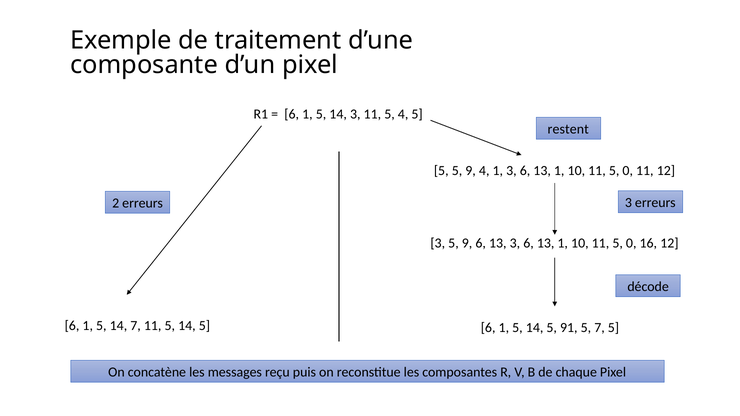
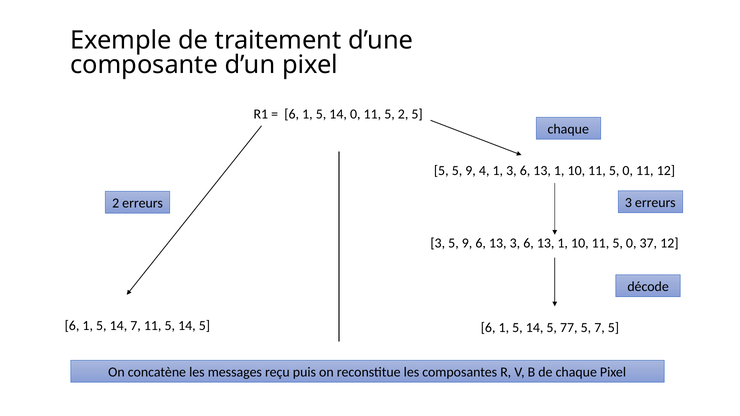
14 3: 3 -> 0 (355, 114)
5 4: 4 -> 2 (403, 114)
restent: restent -> chaque (568, 129)
16: 16 -> 37 (648, 244)
91: 91 -> 77 (569, 328)
